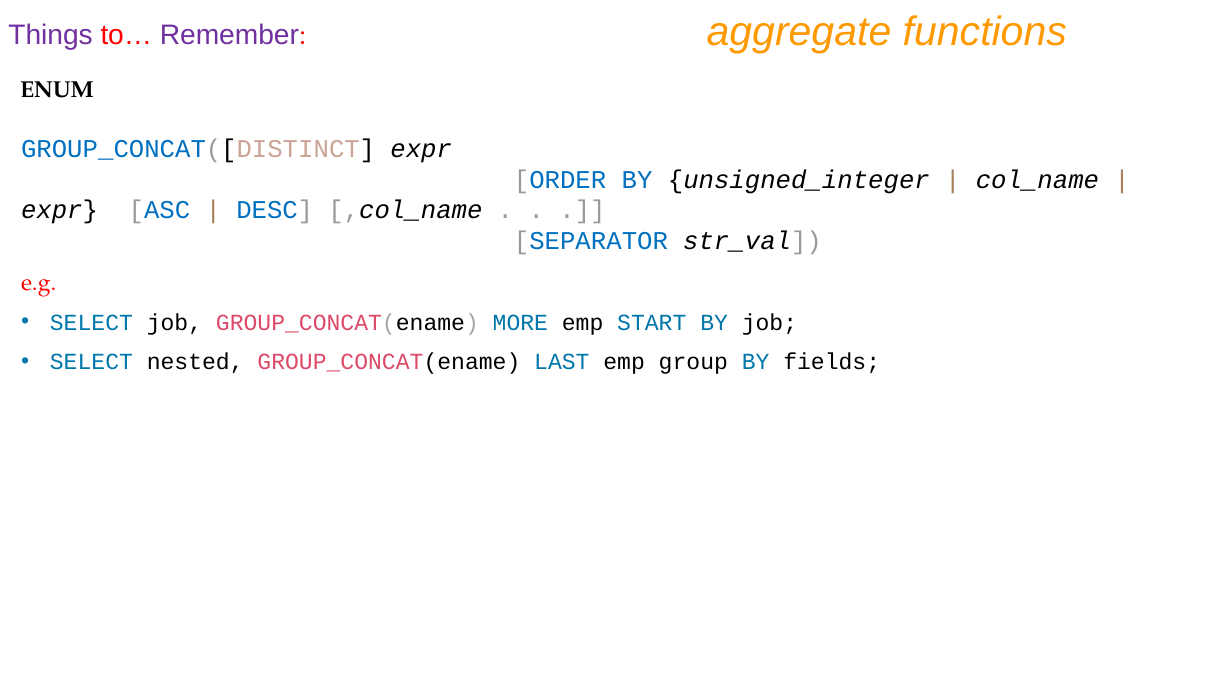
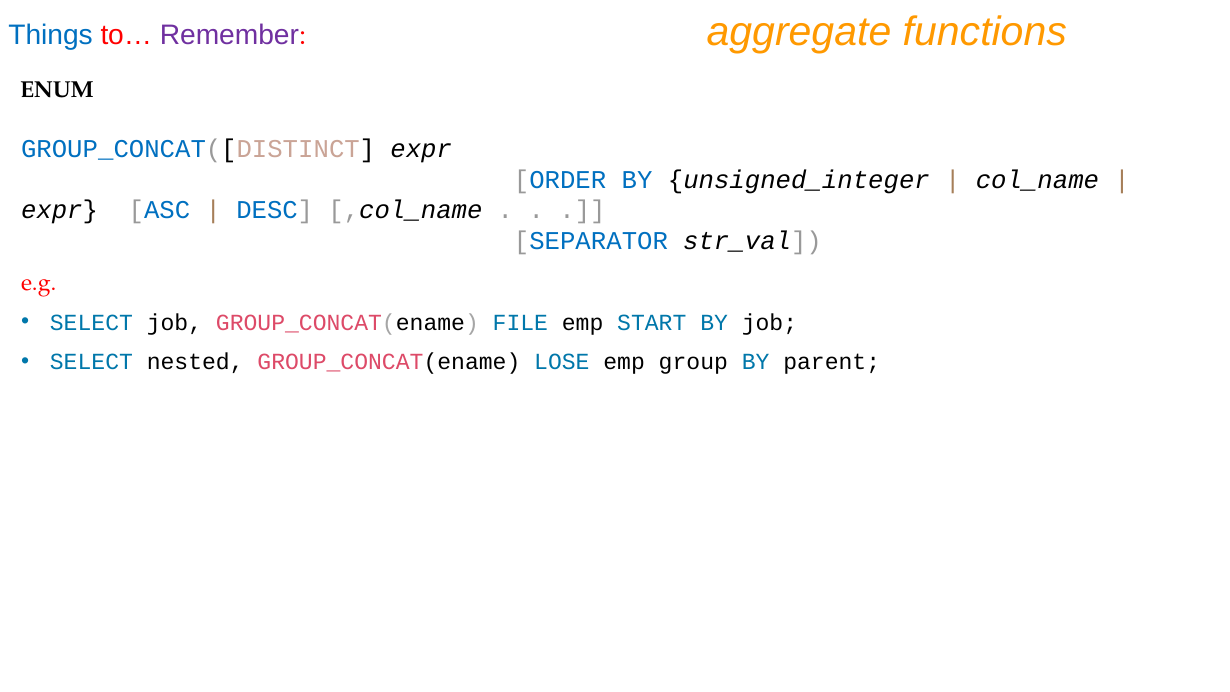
Things colour: purple -> blue (51, 35)
MORE: MORE -> FILE (520, 322)
LAST: LAST -> LOSE (562, 362)
fields: fields -> parent (832, 362)
